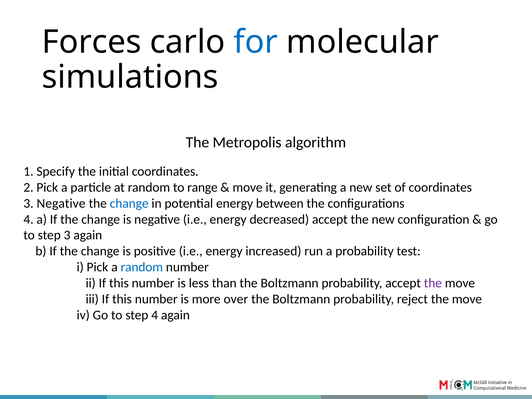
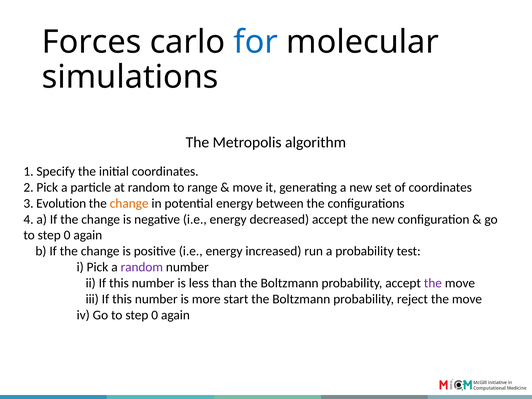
3 Negative: Negative -> Evolution (61, 203)
change colour: blue -> orange (129, 203)
3: 3 -> 0 (67, 235)
random colour: blue -> purple (142, 267)
over: over -> start (236, 299)
4: 4 -> 0 (155, 315)
